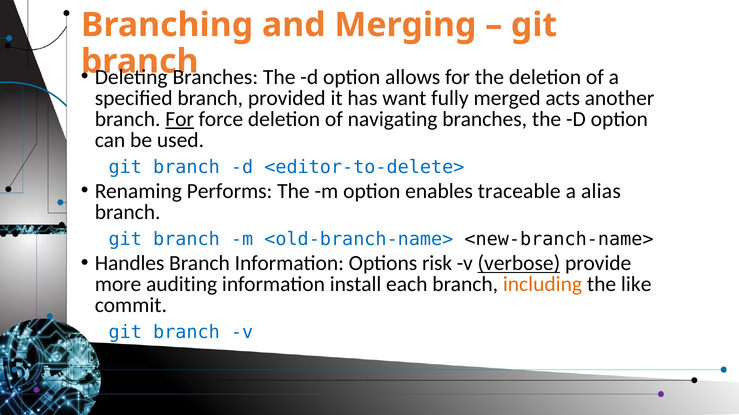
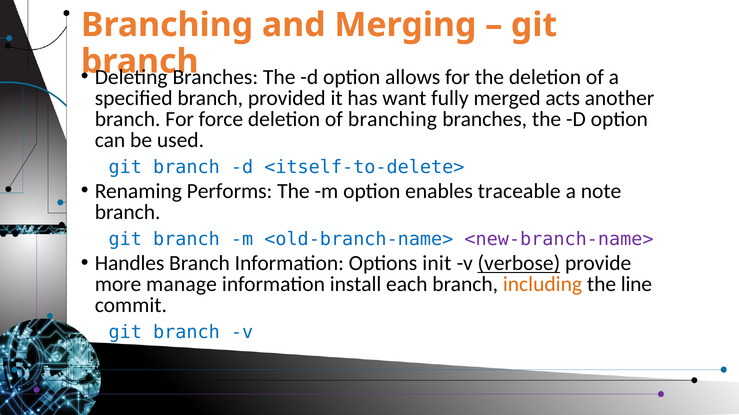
For underline: present -> none (180, 119)
of navigating: navigating -> branching (392, 119)
<editor-to-delete>: <editor-to-delete> -> <itself-to-delete> (364, 167)
alias: alias -> note (601, 191)
<new-branch-name> colour: black -> purple (559, 240)
risk: risk -> init (437, 264)
auditing: auditing -> manage (181, 285)
like: like -> line (636, 285)
